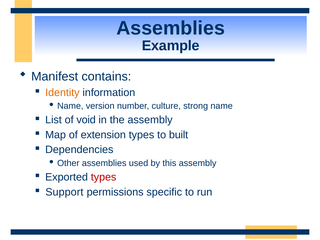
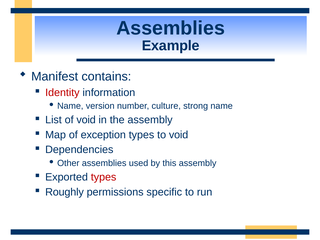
Identity colour: orange -> red (62, 92)
extension: extension -> exception (103, 135)
to built: built -> void (179, 135)
Support: Support -> Roughly (64, 192)
